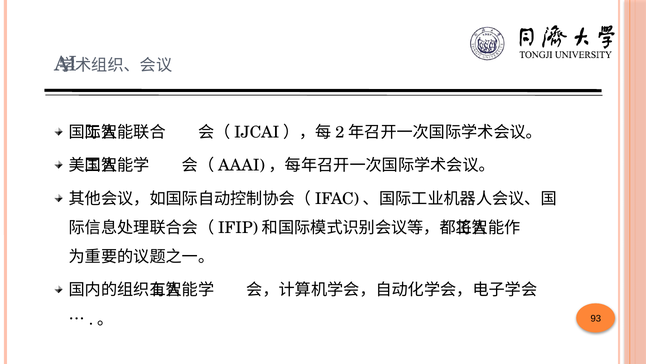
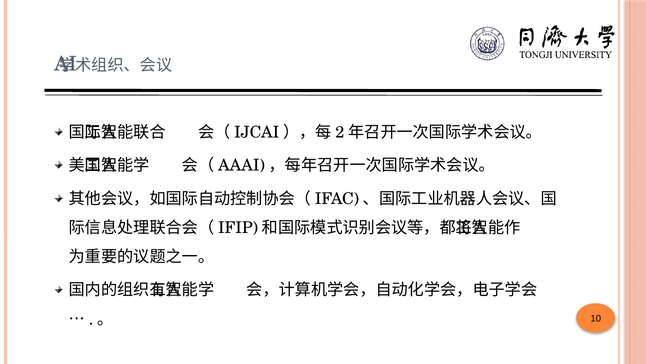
93: 93 -> 10 (596, 318)
